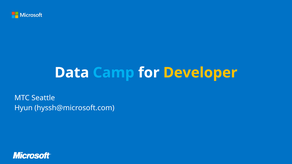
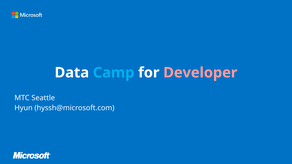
Developer colour: yellow -> pink (200, 73)
